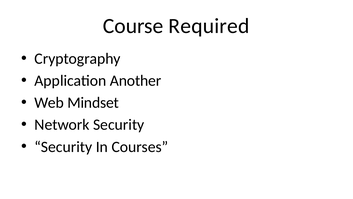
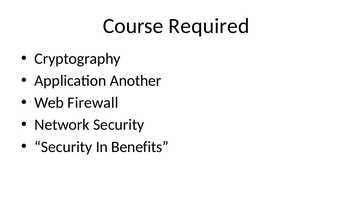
Mindset: Mindset -> Firewall (93, 103)
Courses: Courses -> Benefits (140, 147)
